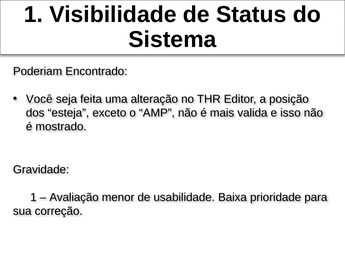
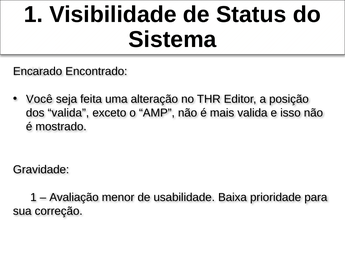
Poderiam: Poderiam -> Encarado (38, 71)
dos esteja: esteja -> valida (68, 113)
